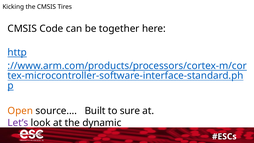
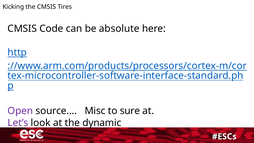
together: together -> absolute (119, 29)
Open colour: orange -> purple (20, 111)
Built: Built -> Misc (95, 111)
